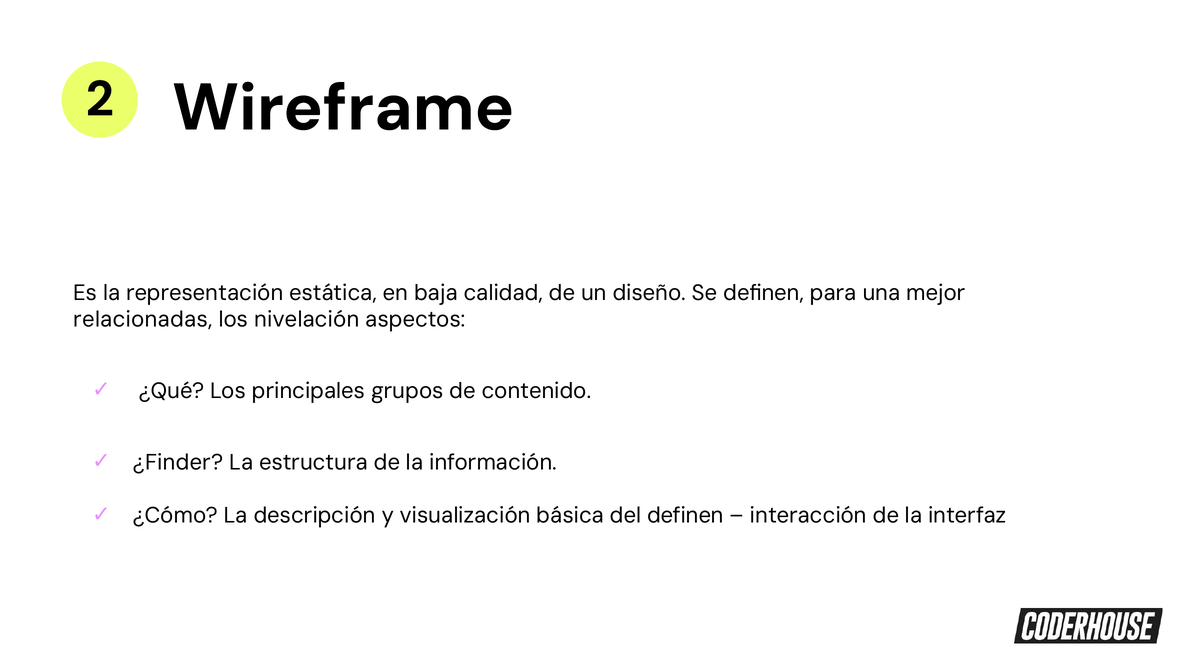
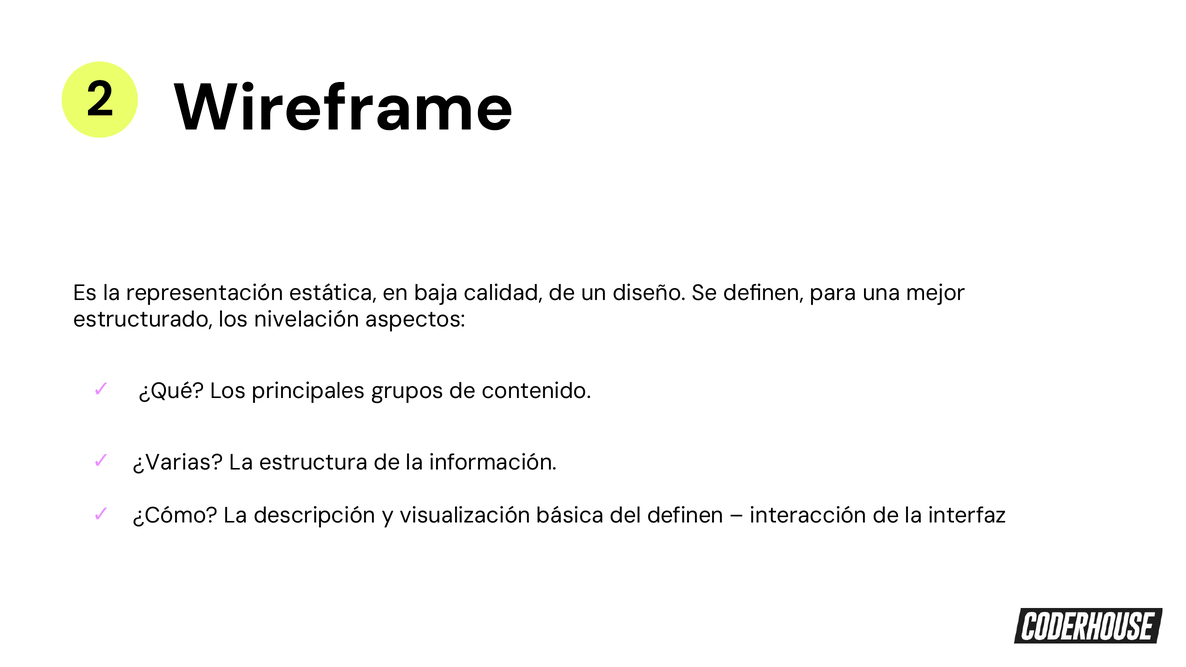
relacionadas: relacionadas -> estructurado (143, 320)
¿Finder: ¿Finder -> ¿Varias (178, 462)
